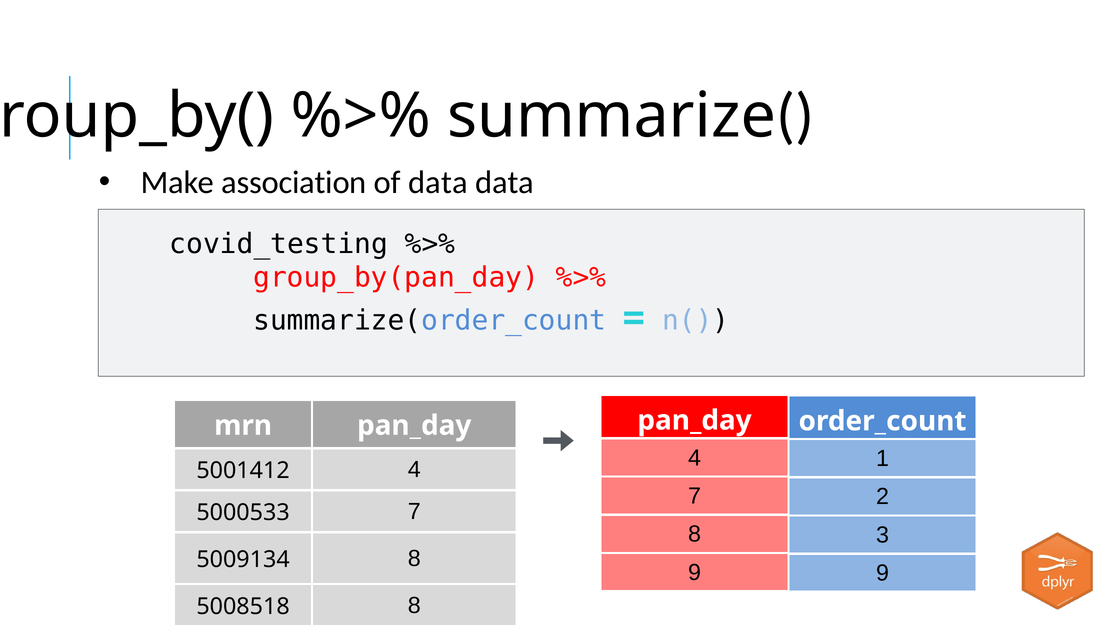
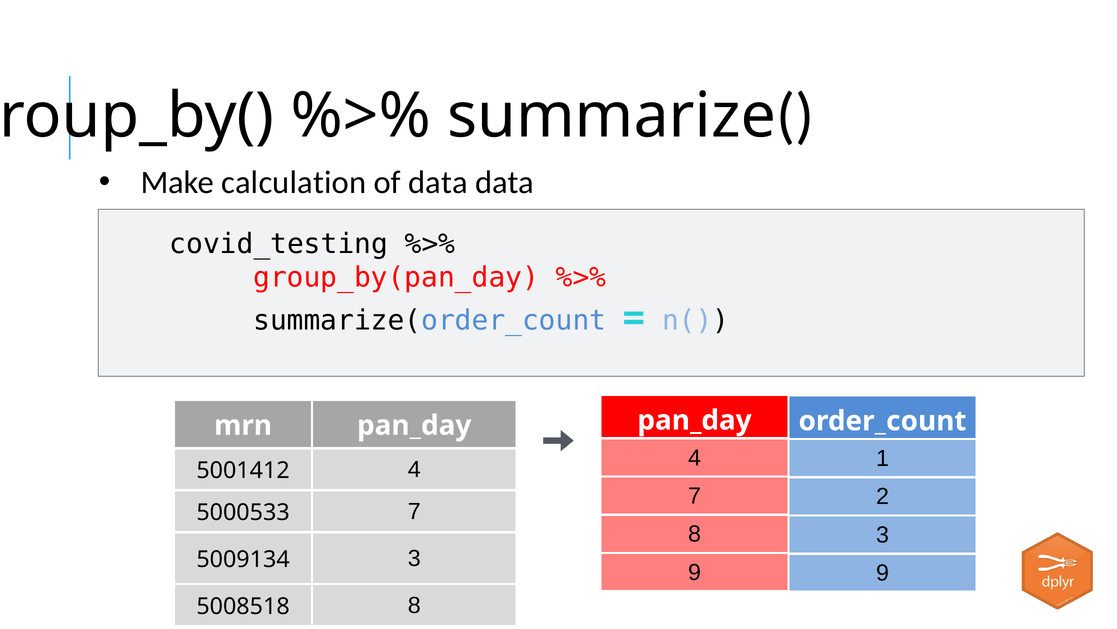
association: association -> calculation (294, 183)
5009134 8: 8 -> 3 (414, 558)
